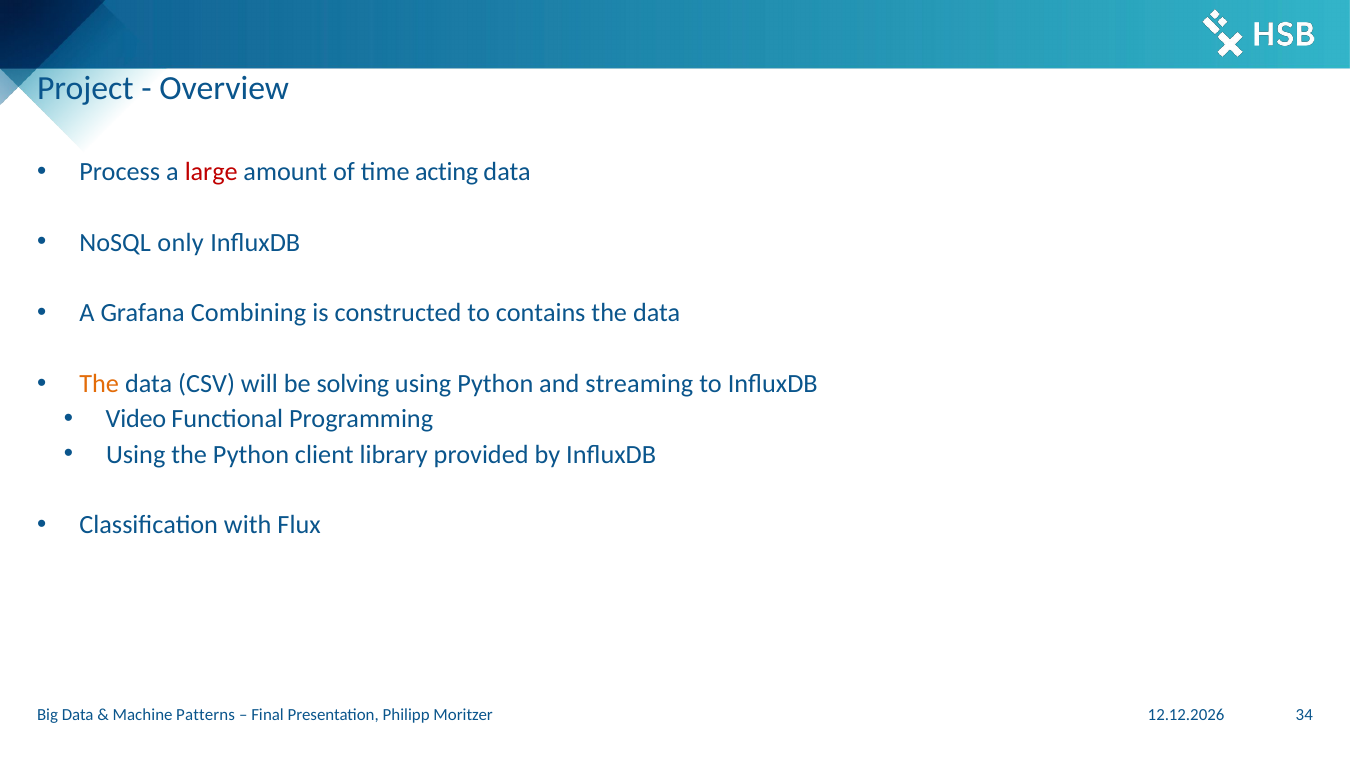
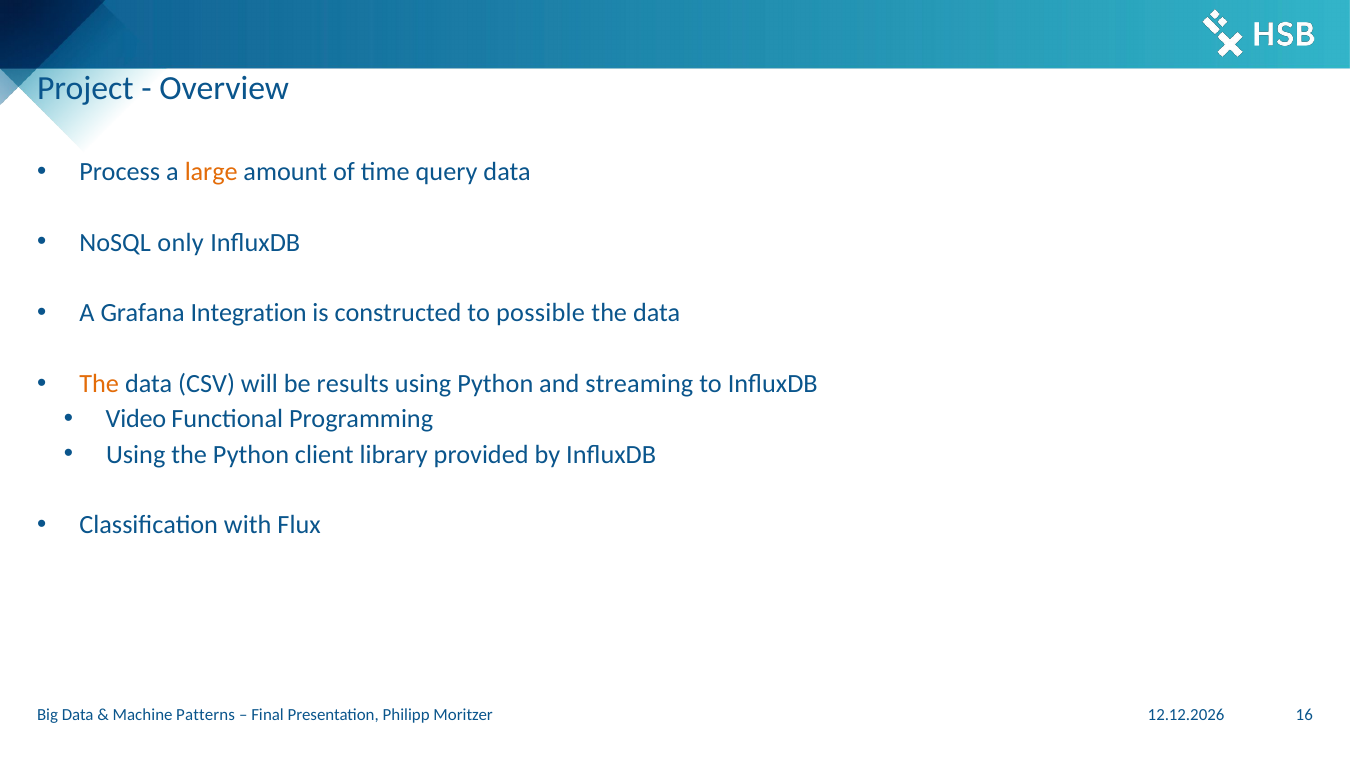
large colour: red -> orange (211, 172)
acting: acting -> query (446, 172)
Combining: Combining -> Integration (249, 313)
contains: contains -> possible (541, 313)
solving: solving -> results (353, 384)
34: 34 -> 16 (1304, 716)
